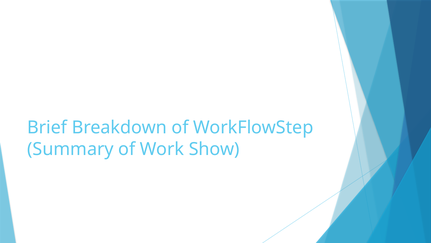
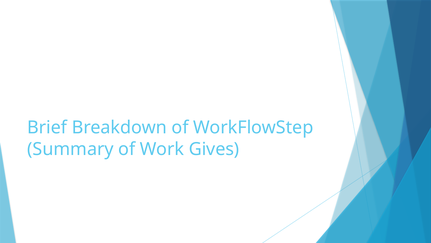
Show: Show -> Gives (214, 149)
